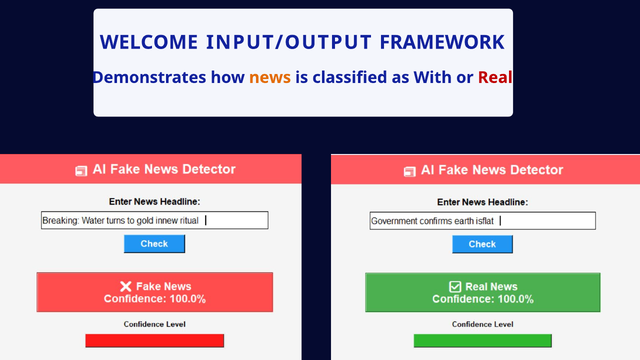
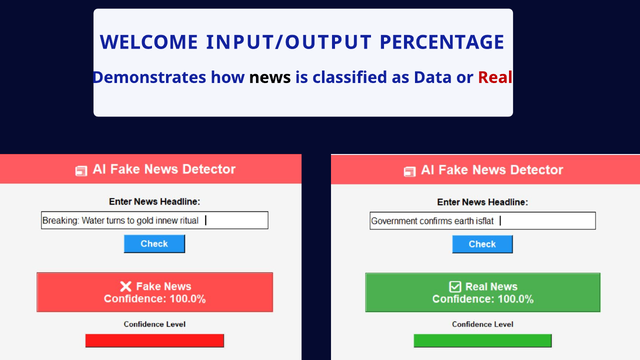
FRAMEWORK: FRAMEWORK -> PERCENTAGE (442, 42)
news colour: orange -> black (270, 78)
With: With -> Data (433, 78)
